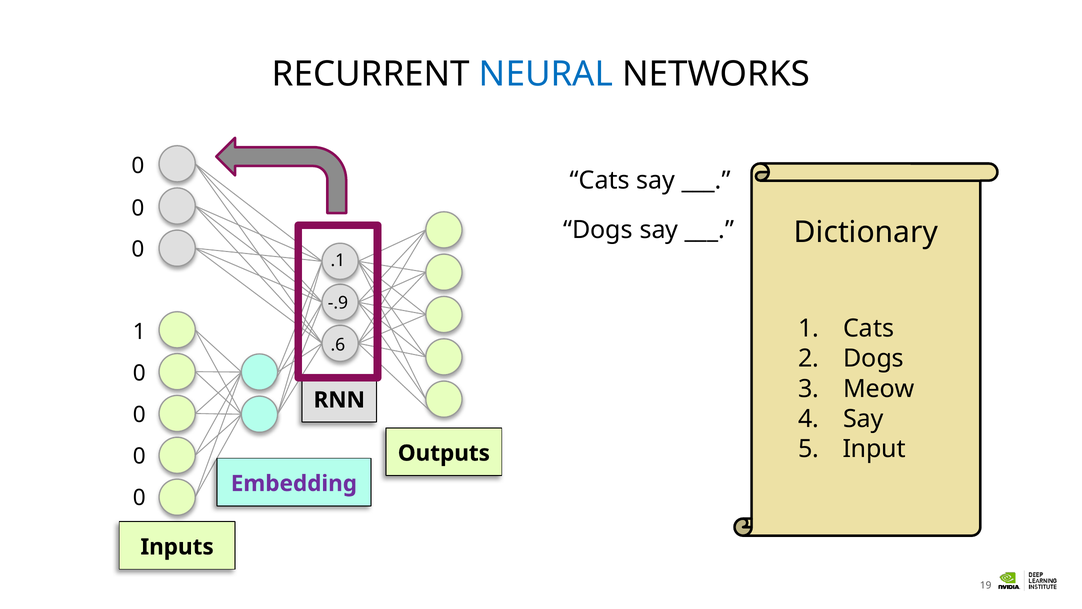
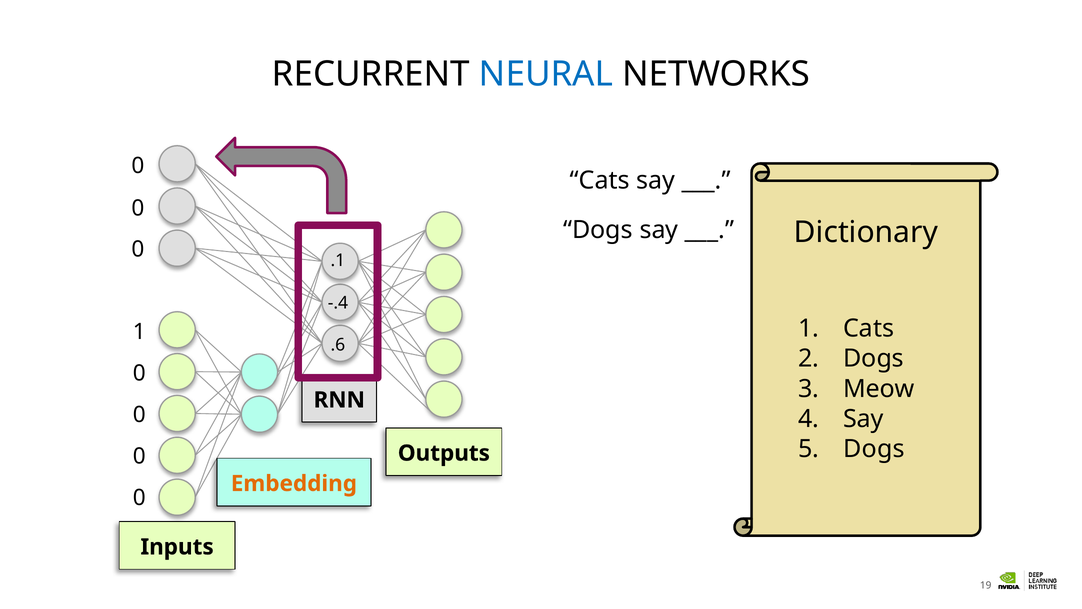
-.9: -.9 -> -.4 (338, 303)
Input: Input -> Dogs (874, 449)
Embedding colour: purple -> orange (294, 483)
